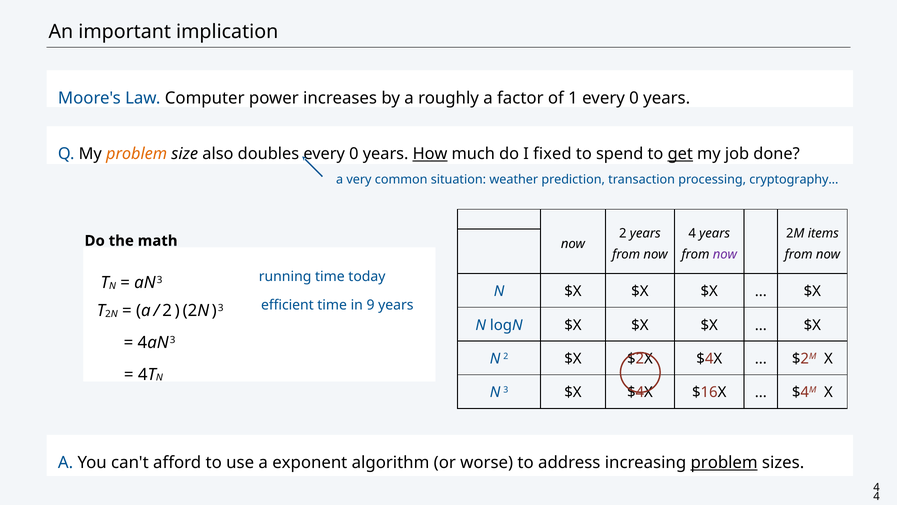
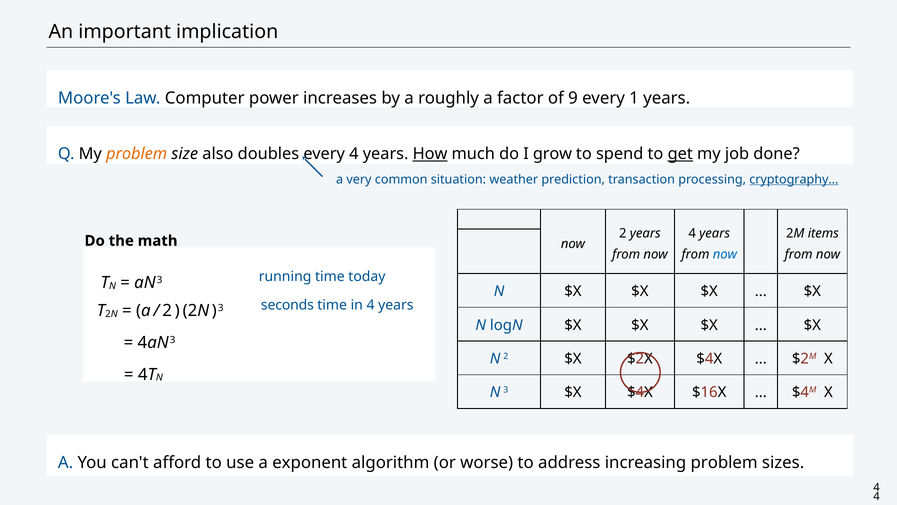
1: 1 -> 9 (573, 98)
0: 0 -> 1 (634, 98)
0: 0 -> 4 (354, 154)
fixed: fixed -> grow (553, 154)
cryptography underline: none -> present (794, 179)
now colour: purple -> blue (725, 254)
efficient: efficient -> seconds (287, 305)
in 9: 9 -> 4 (371, 305)
problem underline: present -> none (724, 462)
